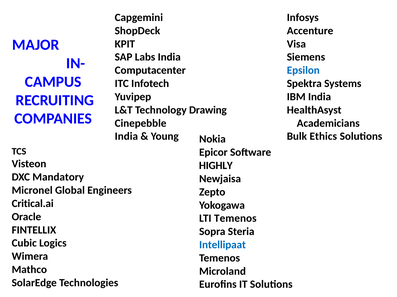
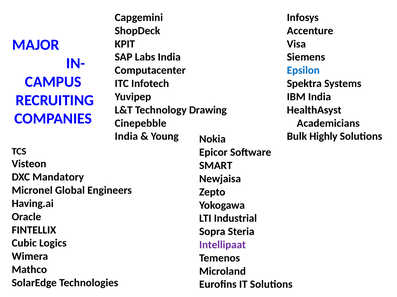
Ethics: Ethics -> Highly (323, 137)
HIGHLY: HIGHLY -> SMART (216, 166)
Critical.ai: Critical.ai -> Having.ai (33, 204)
LTI Temenos: Temenos -> Industrial (235, 219)
Intellipaat colour: blue -> purple (223, 245)
